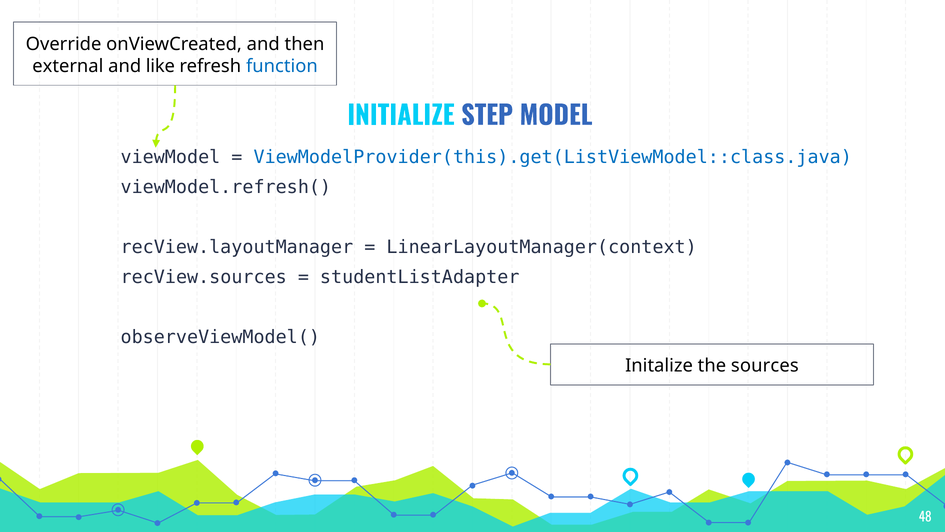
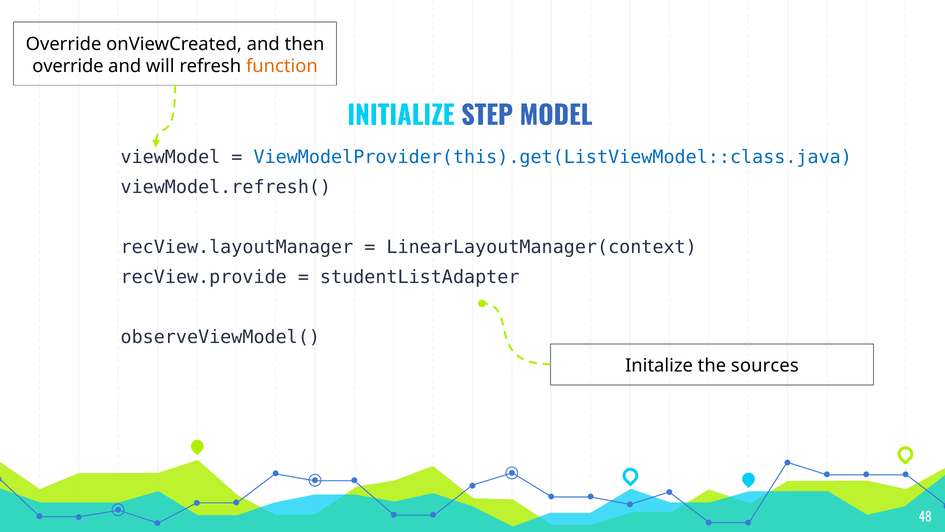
external: external -> override (68, 66)
like: like -> will (160, 66)
function colour: blue -> orange (282, 66)
recView.sources: recView.sources -> recView.provide (204, 277)
